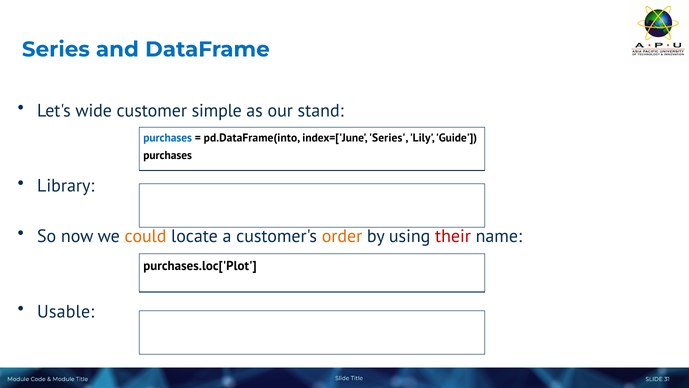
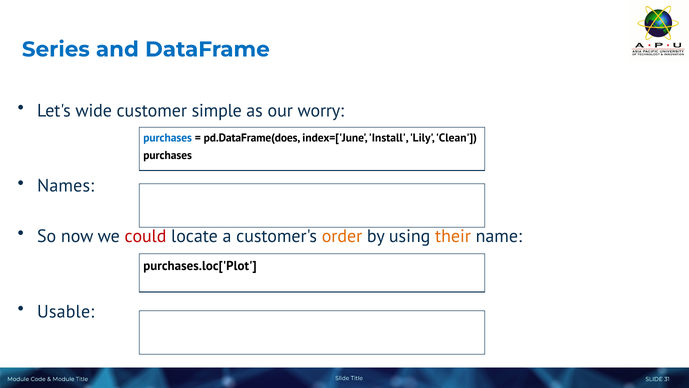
stand: stand -> worry (321, 111)
pd.DataFrame(into: pd.DataFrame(into -> pd.DataFrame(does (252, 138)
index=['June Series: Series -> Install (389, 138)
Guide: Guide -> Clean (456, 138)
Library: Library -> Names (66, 186)
could colour: orange -> red (145, 236)
their colour: red -> orange (453, 236)
